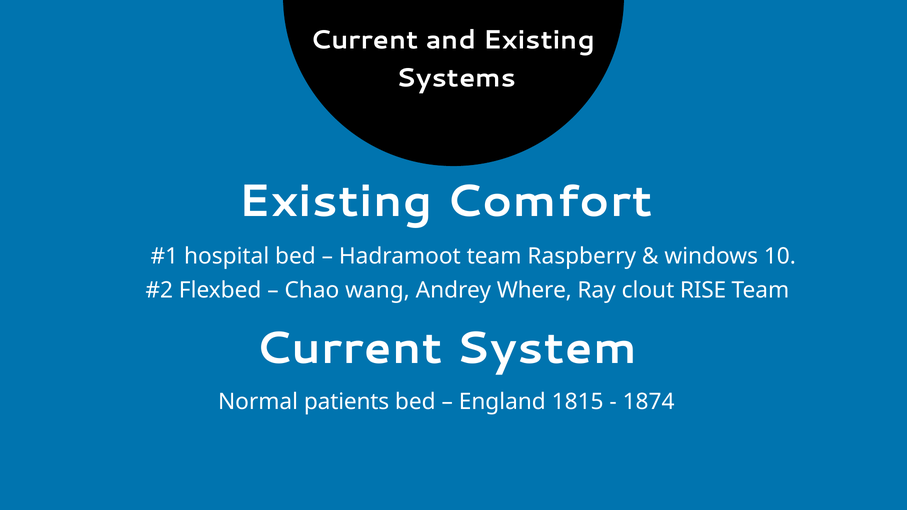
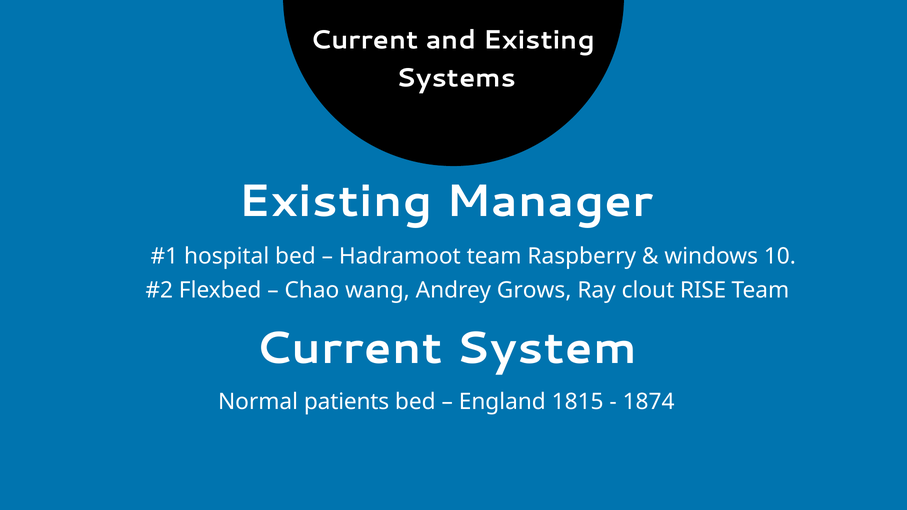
Comfort: Comfort -> Manager (549, 201)
Where: Where -> Grows (534, 291)
